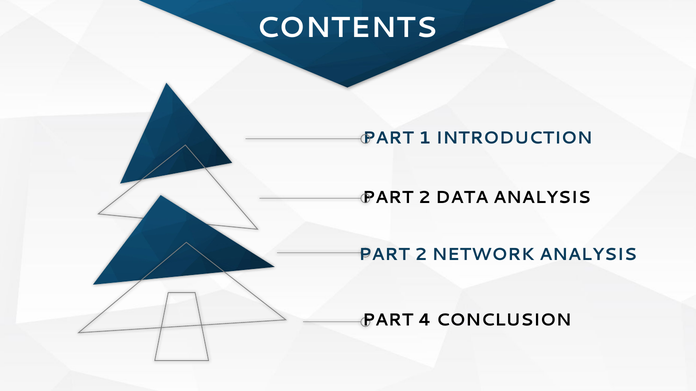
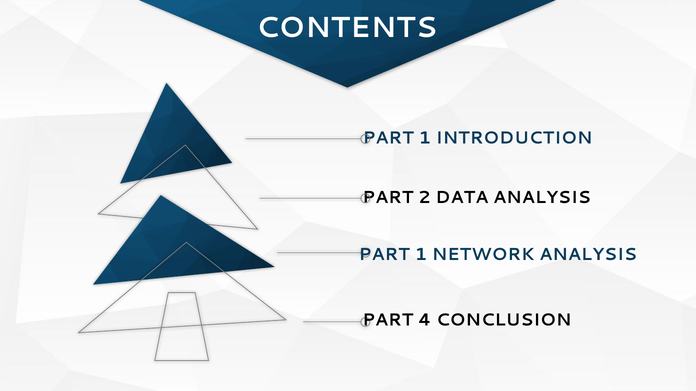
2: 2 -> 1 (421, 255)
